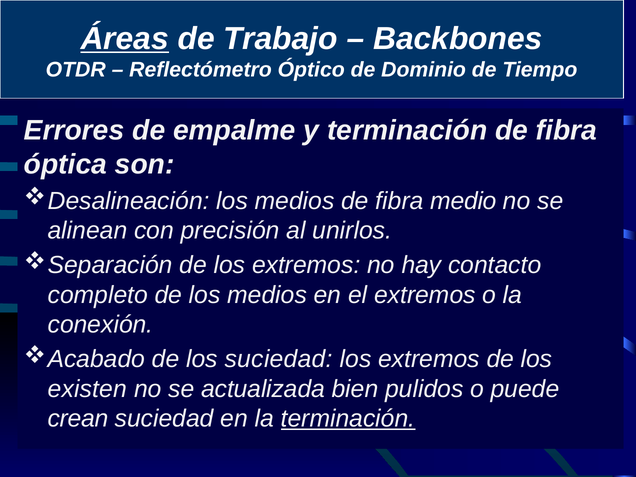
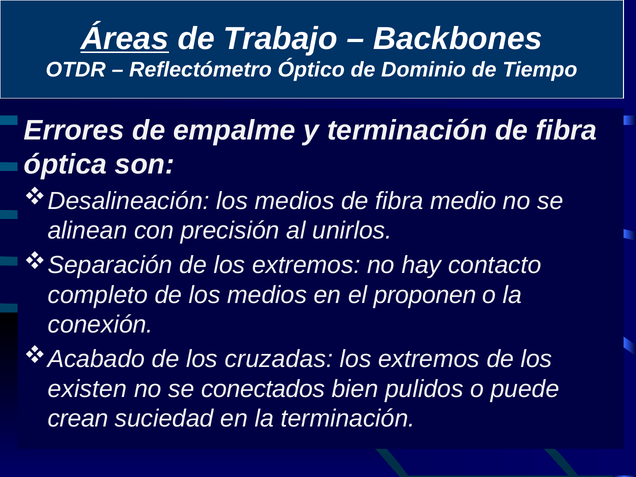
el extremos: extremos -> proponen (425, 295)
los suciedad: suciedad -> cruzadas (279, 359)
actualizada: actualizada -> conectados (263, 389)
terminación underline: present -> none (348, 419)
